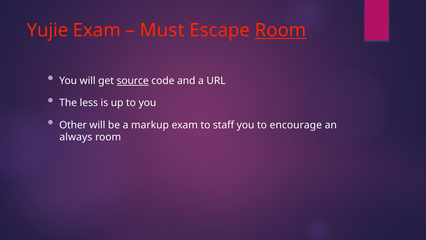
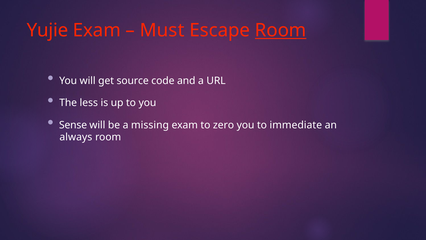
source underline: present -> none (133, 81)
Other: Other -> Sense (73, 125)
markup: markup -> missing (150, 125)
staff: staff -> zero (224, 125)
encourage: encourage -> immediate (296, 125)
